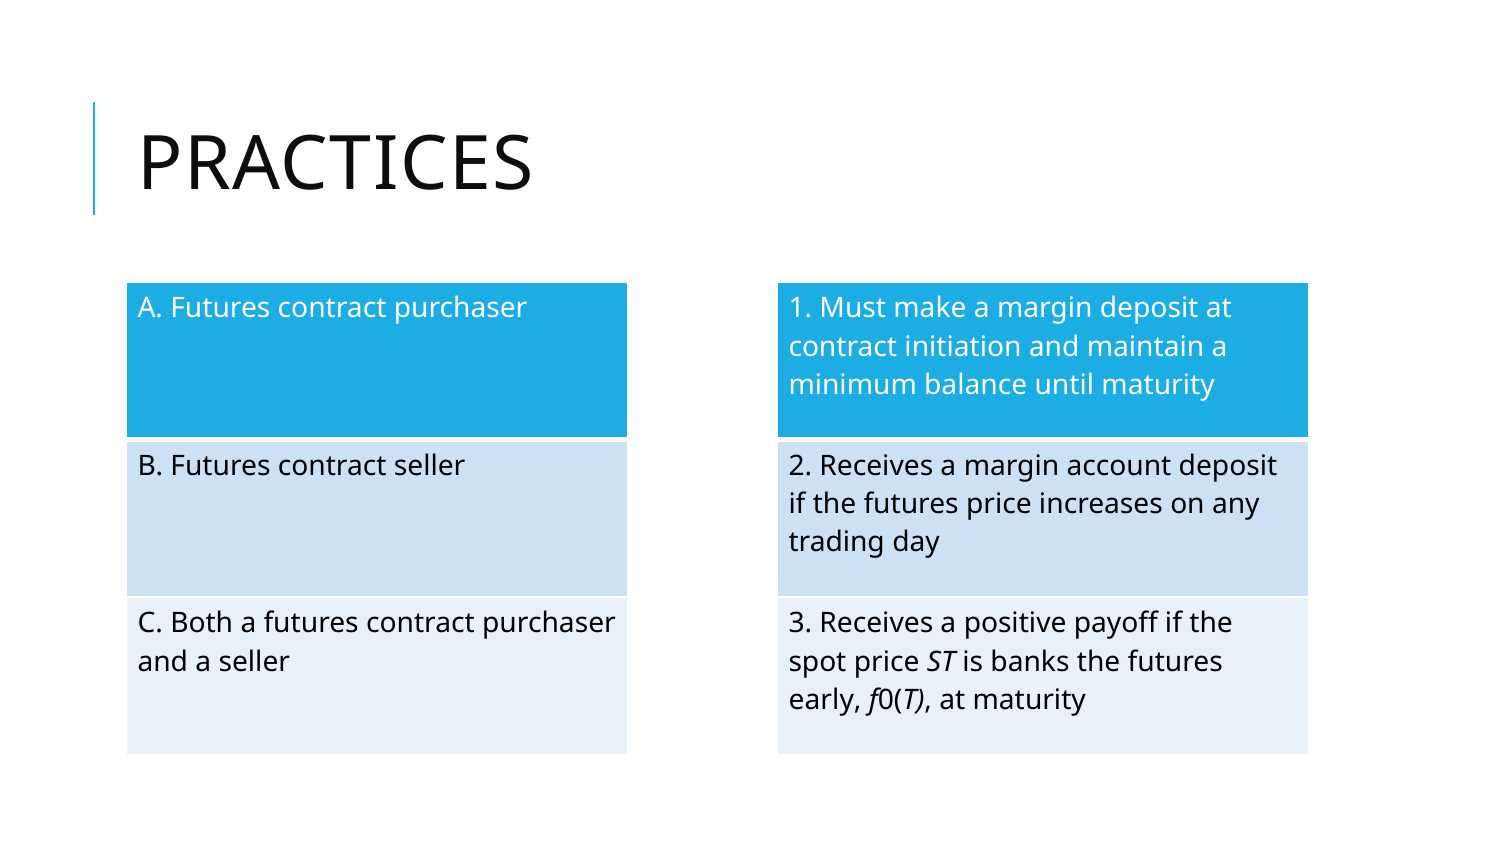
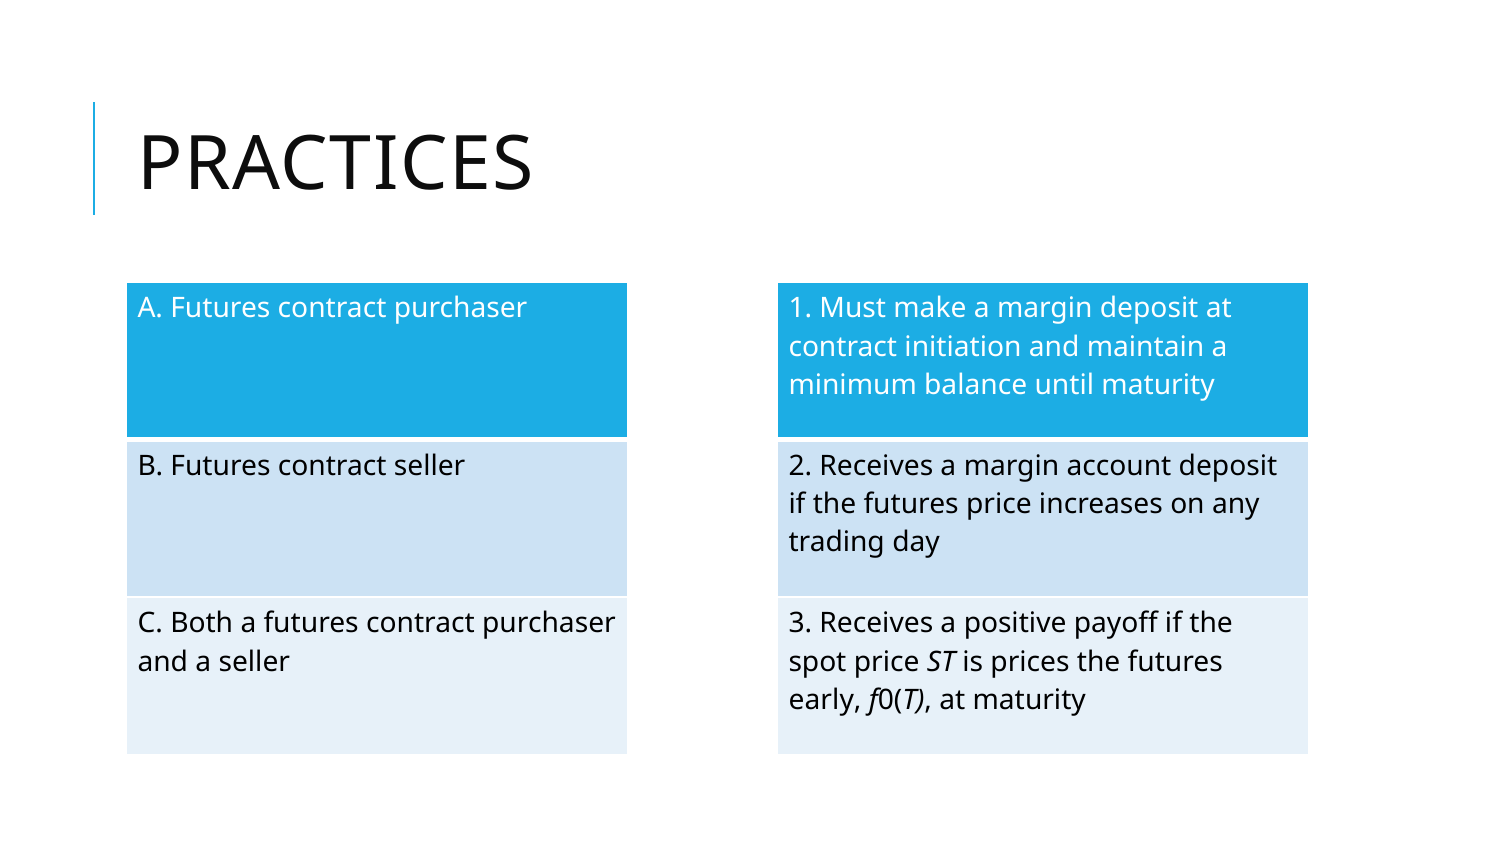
banks: banks -> prices (1030, 662)
